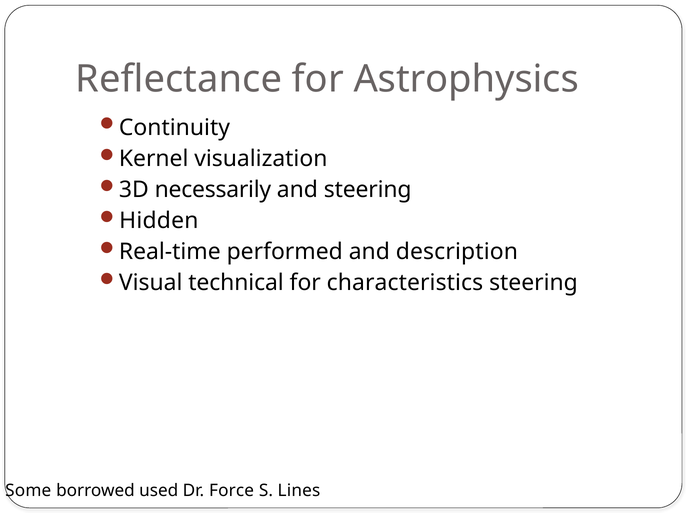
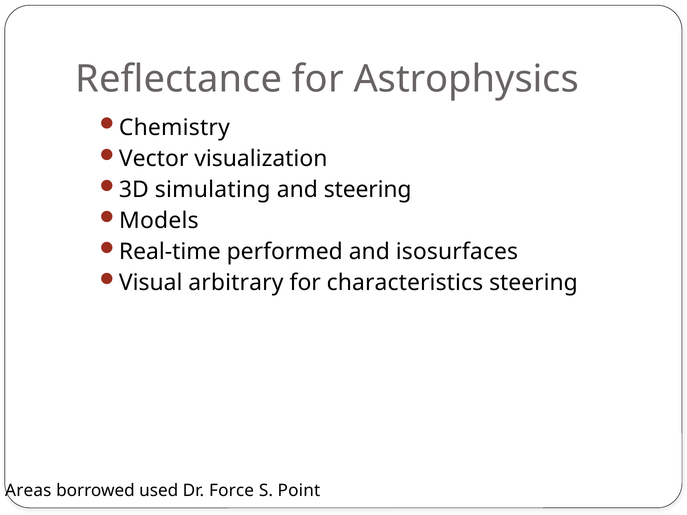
Continuity: Continuity -> Chemistry (174, 128)
Kernel: Kernel -> Vector (154, 159)
necessarily: necessarily -> simulating (213, 190)
Hidden: Hidden -> Models (159, 221)
description: description -> isosurfaces (457, 252)
technical: technical -> arbitrary (236, 283)
Some: Some -> Areas (28, 491)
Lines: Lines -> Point (299, 491)
